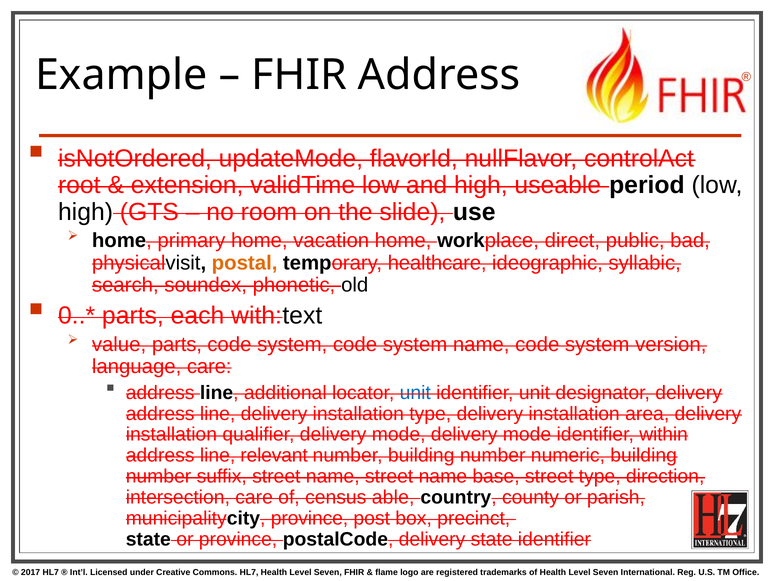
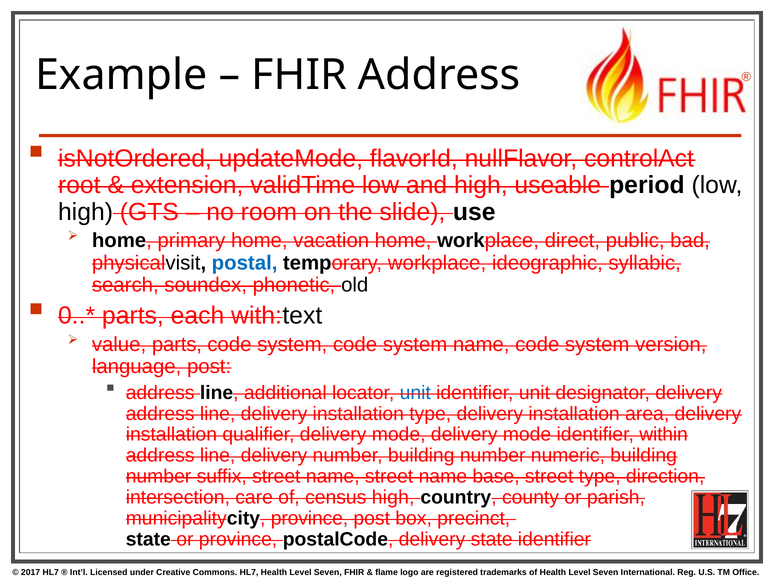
postal colour: orange -> blue (245, 263)
temporary healthcare: healthcare -> workplace (437, 263)
language care: care -> post (209, 366)
relevant: relevant -> delivery (274, 455)
census able: able -> high (393, 497)
